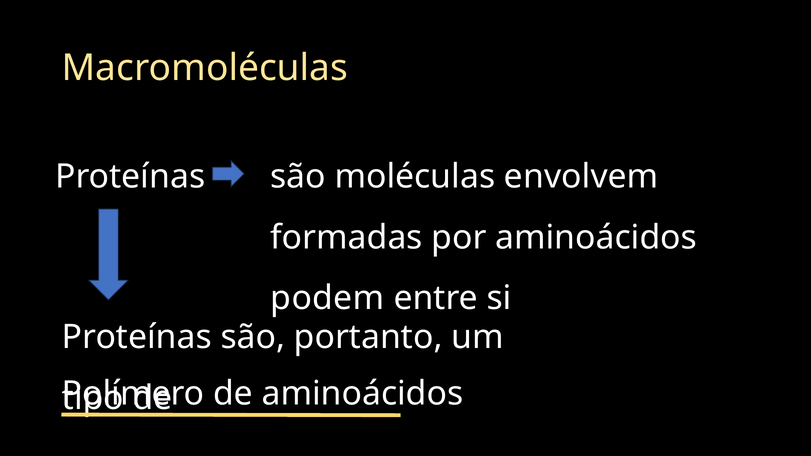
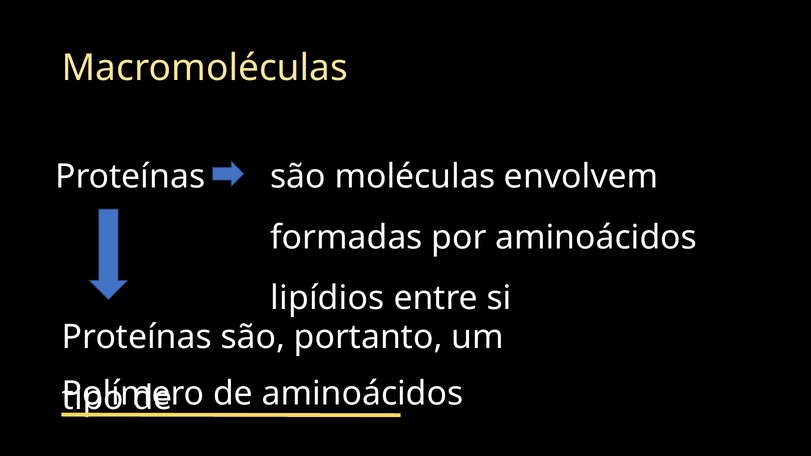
podem: podem -> lipídios (328, 298)
